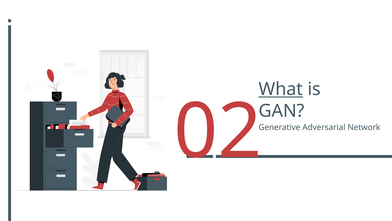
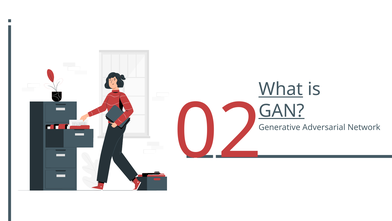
GAN underline: none -> present (282, 111)
